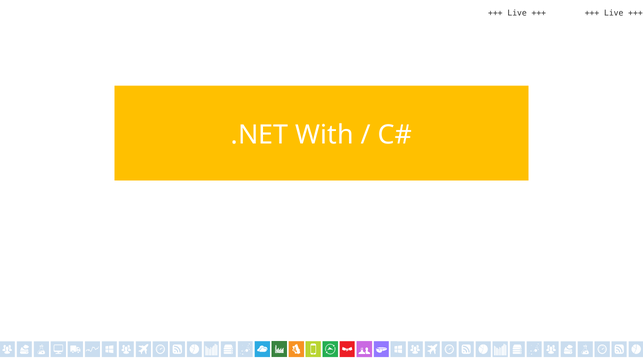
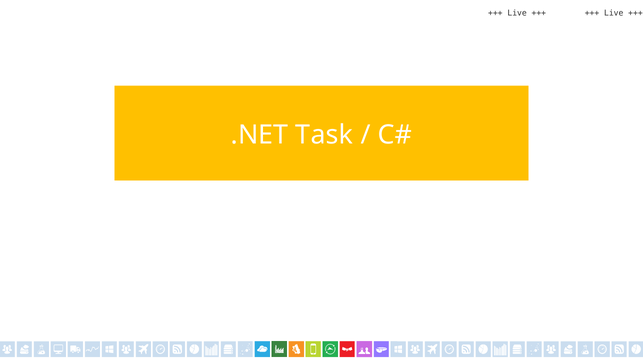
With: With -> Task (324, 135)
